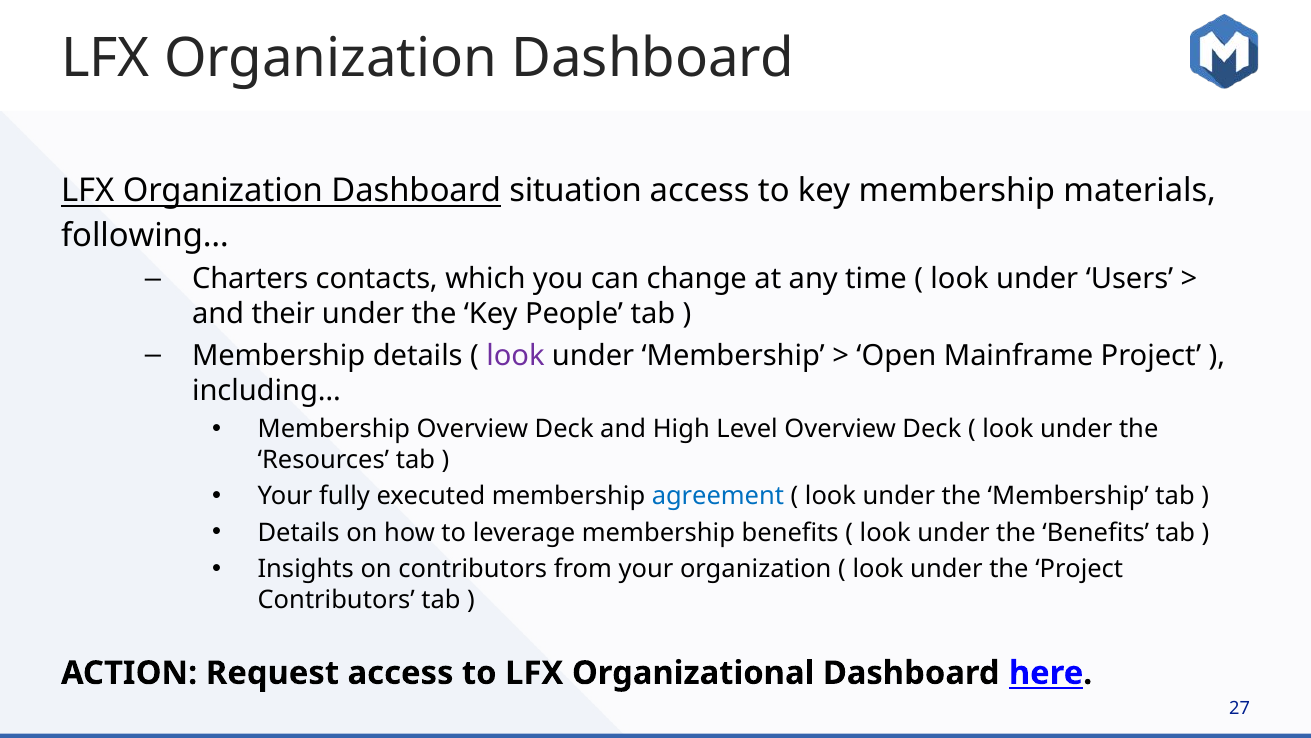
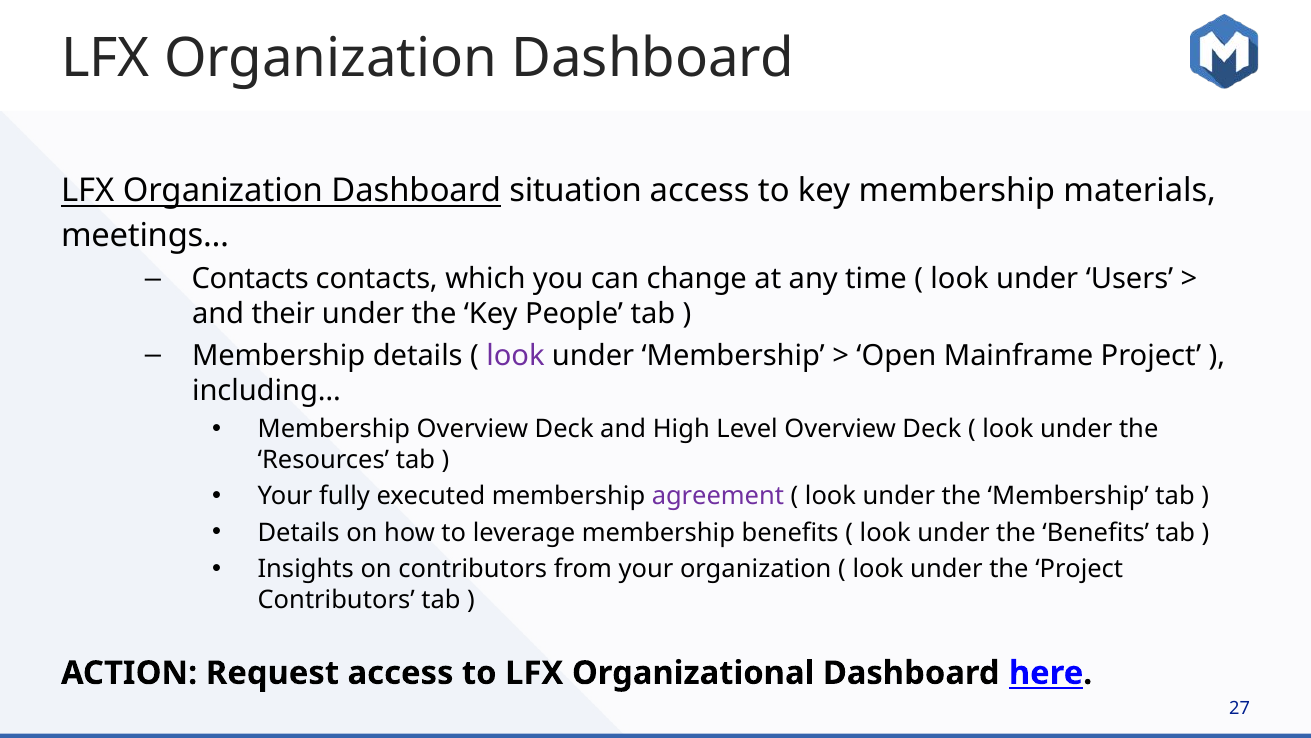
following…: following… -> meetings… (145, 236)
Charters: Charters -> Contacts (250, 279)
agreement colour: blue -> purple (718, 496)
